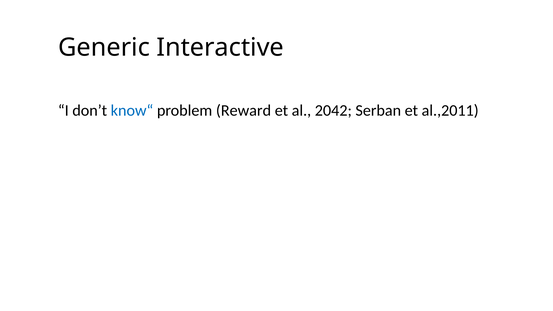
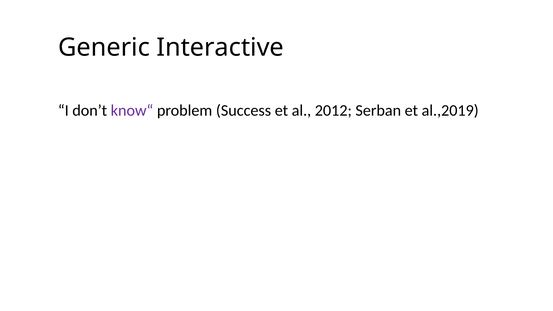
know“ colour: blue -> purple (132, 110)
Reward: Reward -> Success (244, 110)
2042: 2042 -> 2012 (333, 110)
al.,2011: al.,2011 -> al.,2019 (450, 110)
